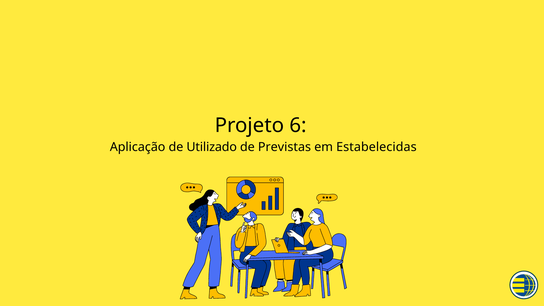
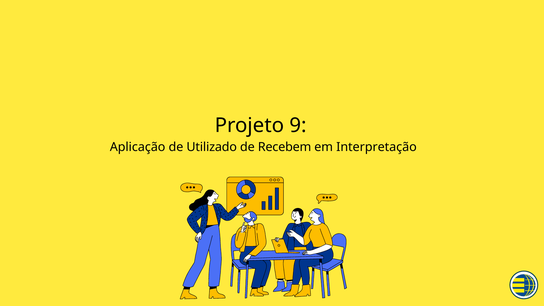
6: 6 -> 9 (298, 125)
Previstas: Previstas -> Recebem (285, 147)
Estabelecidas: Estabelecidas -> Interpretação (376, 147)
